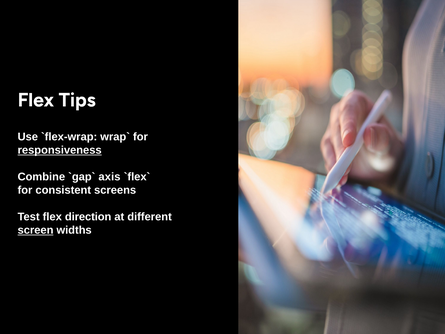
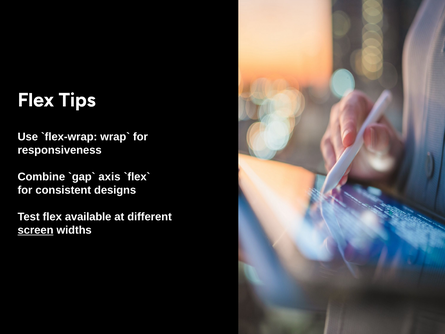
responsiveness underline: present -> none (60, 150)
screens: screens -> designs (115, 190)
direction: direction -> available (88, 217)
